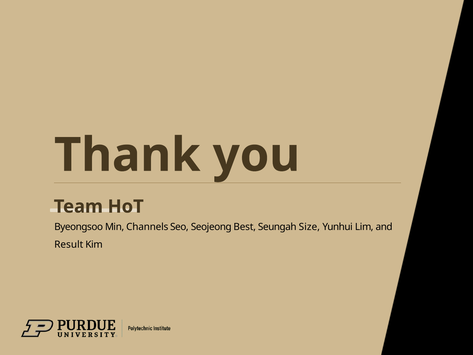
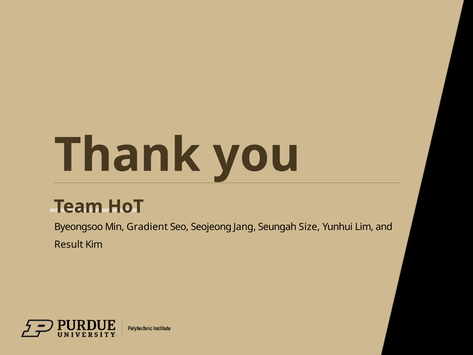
Channels: Channels -> Gradient (147, 227)
Best: Best -> Jang (245, 227)
